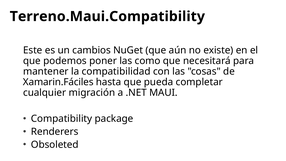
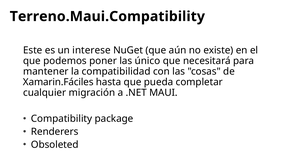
cambios: cambios -> interese (91, 50)
como: como -> único (148, 61)
